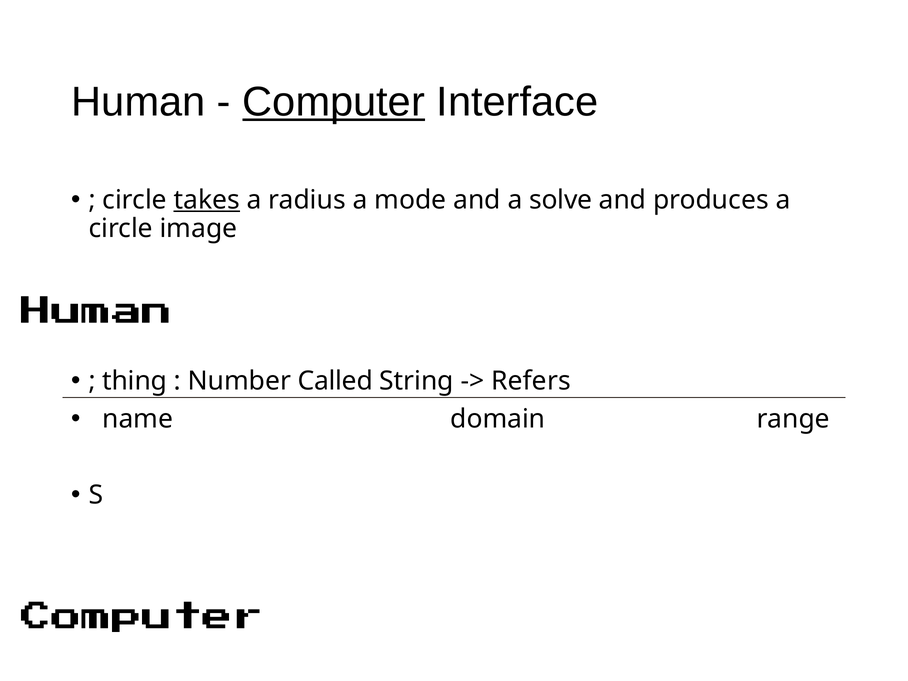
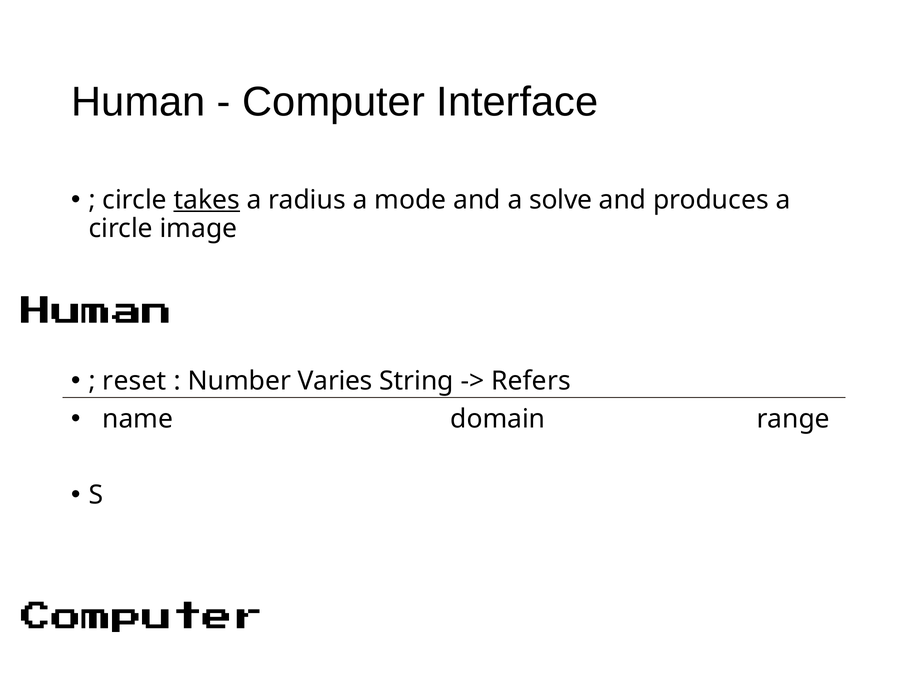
Computer underline: present -> none (334, 102)
thing: thing -> reset (134, 381)
Called: Called -> Varies (335, 381)
